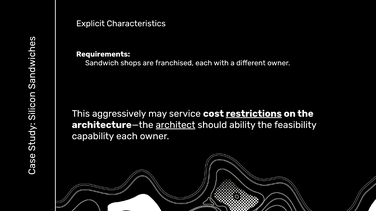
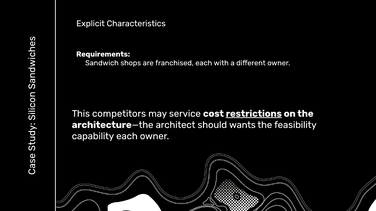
aggressively: aggressively -> competitors (119, 114)
architect underline: present -> none (175, 125)
ability: ability -> wants (242, 125)
